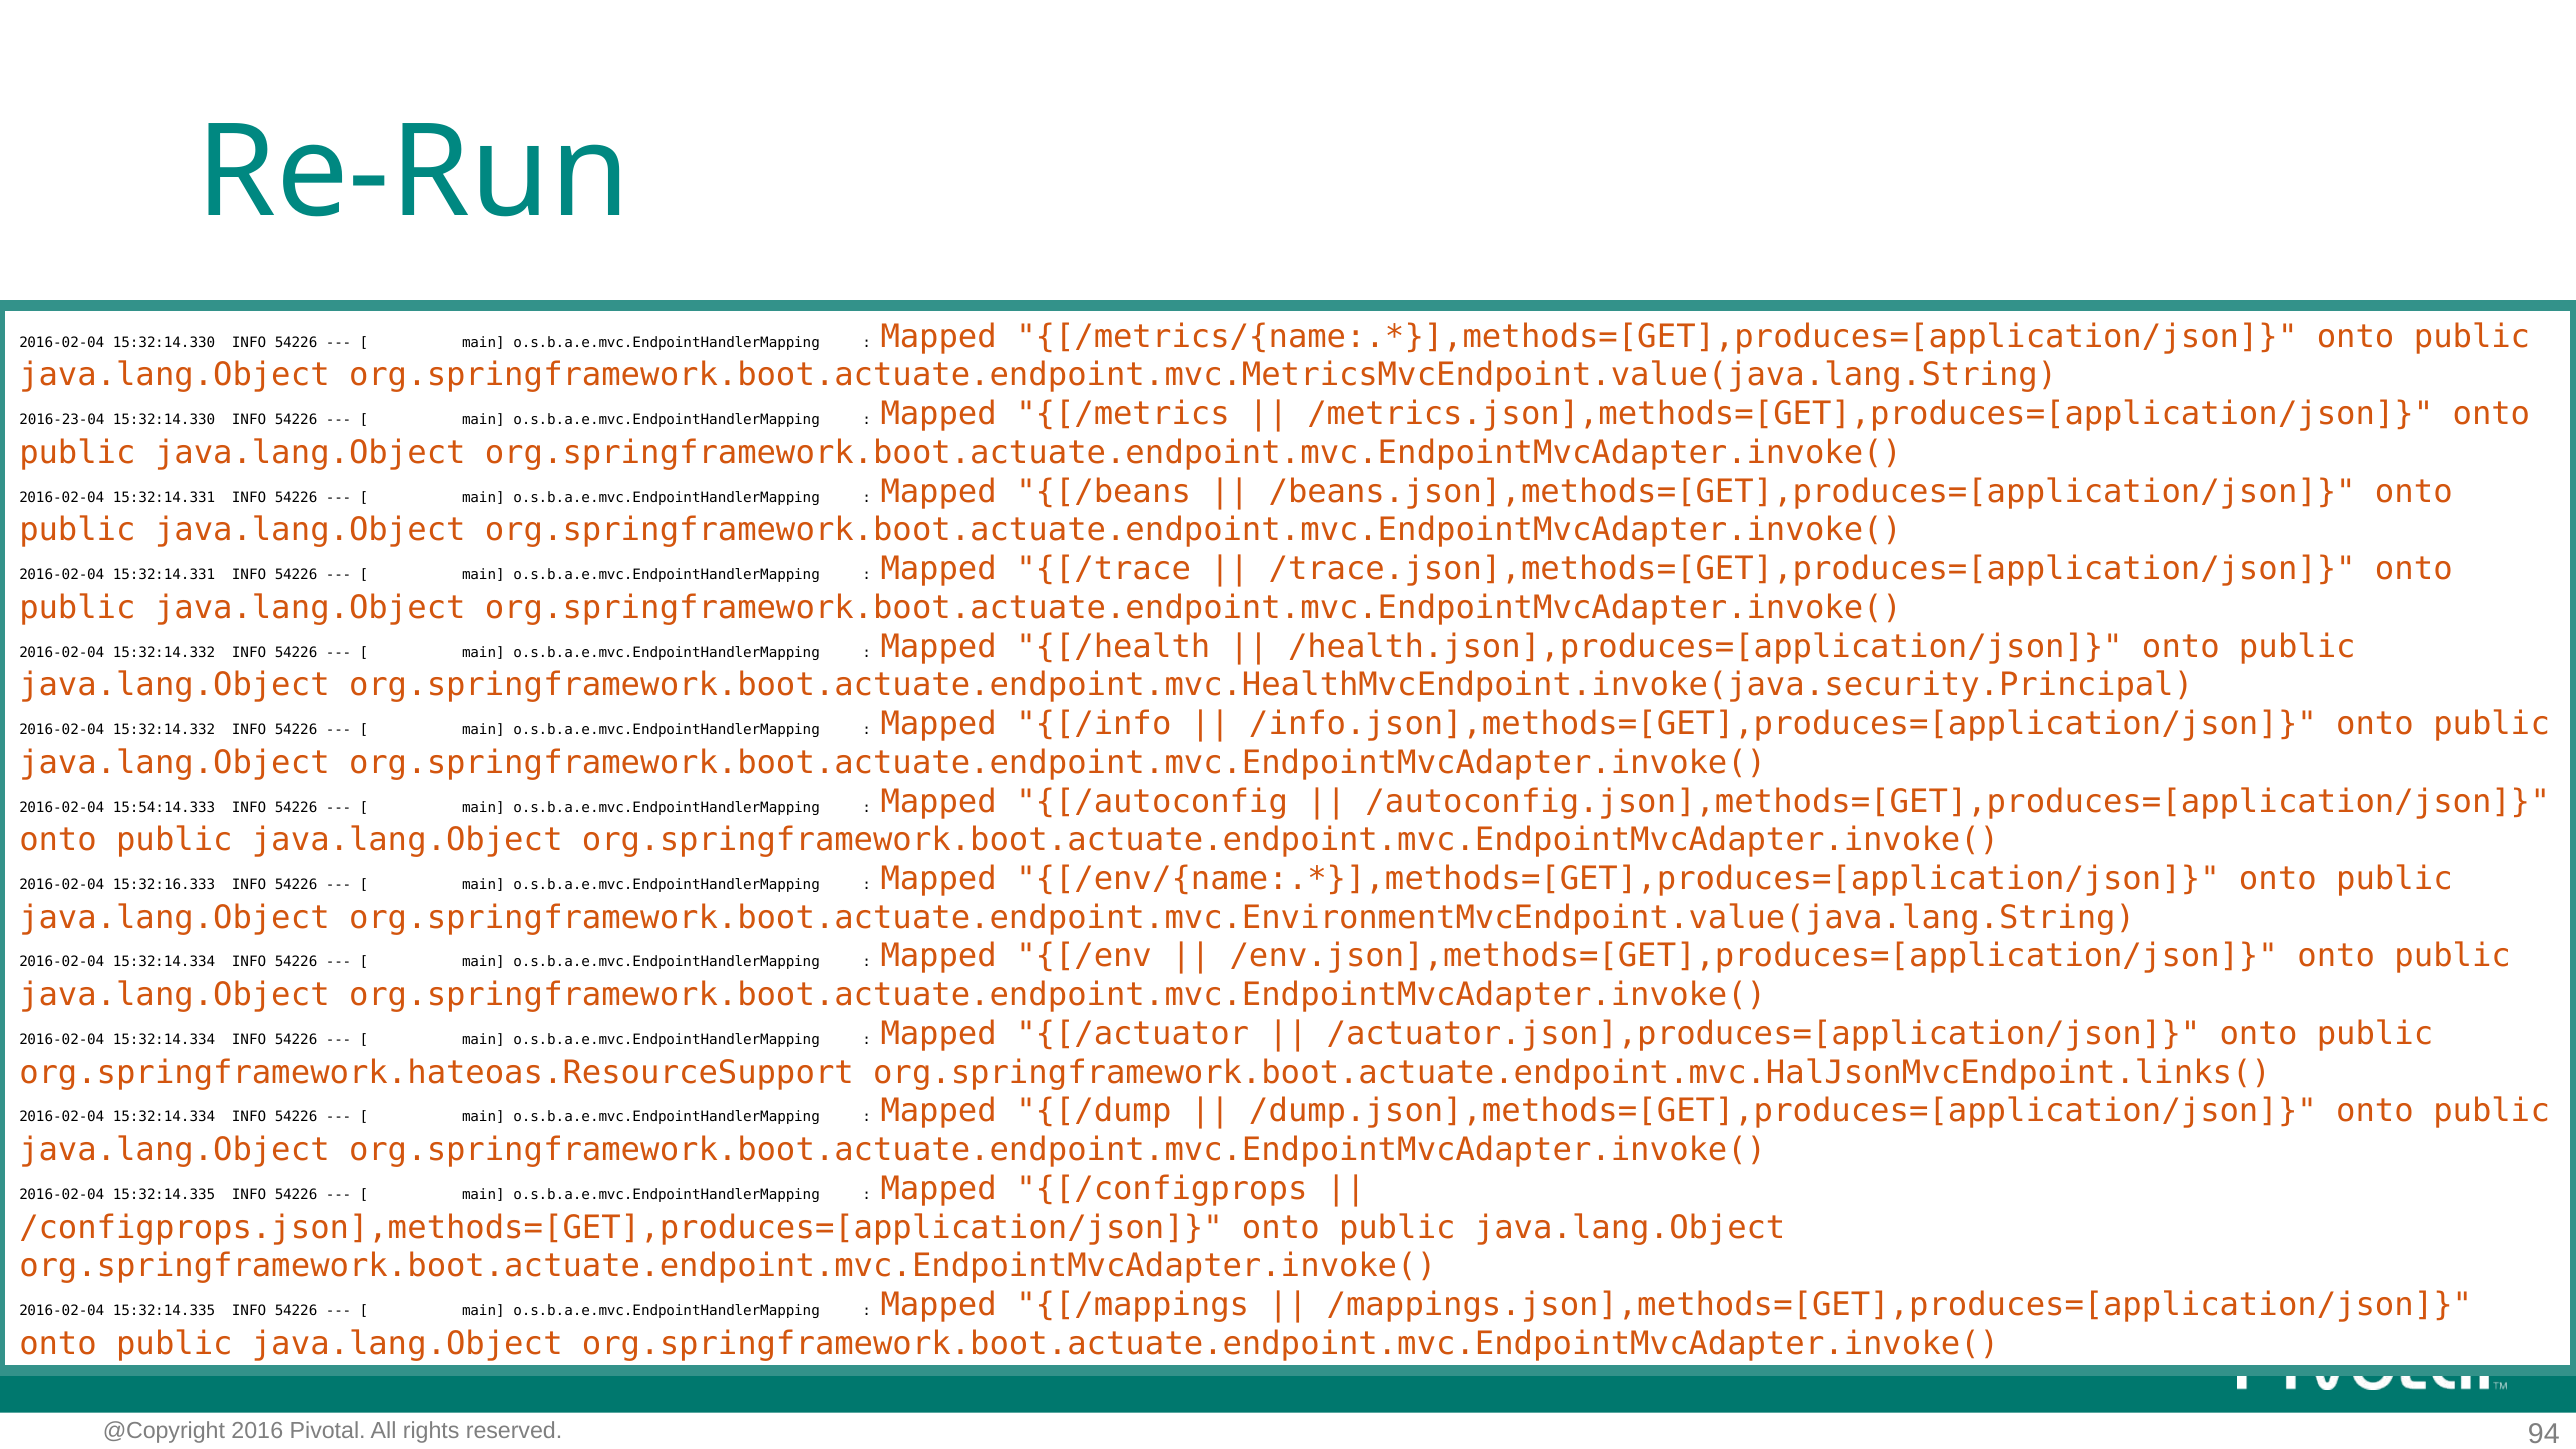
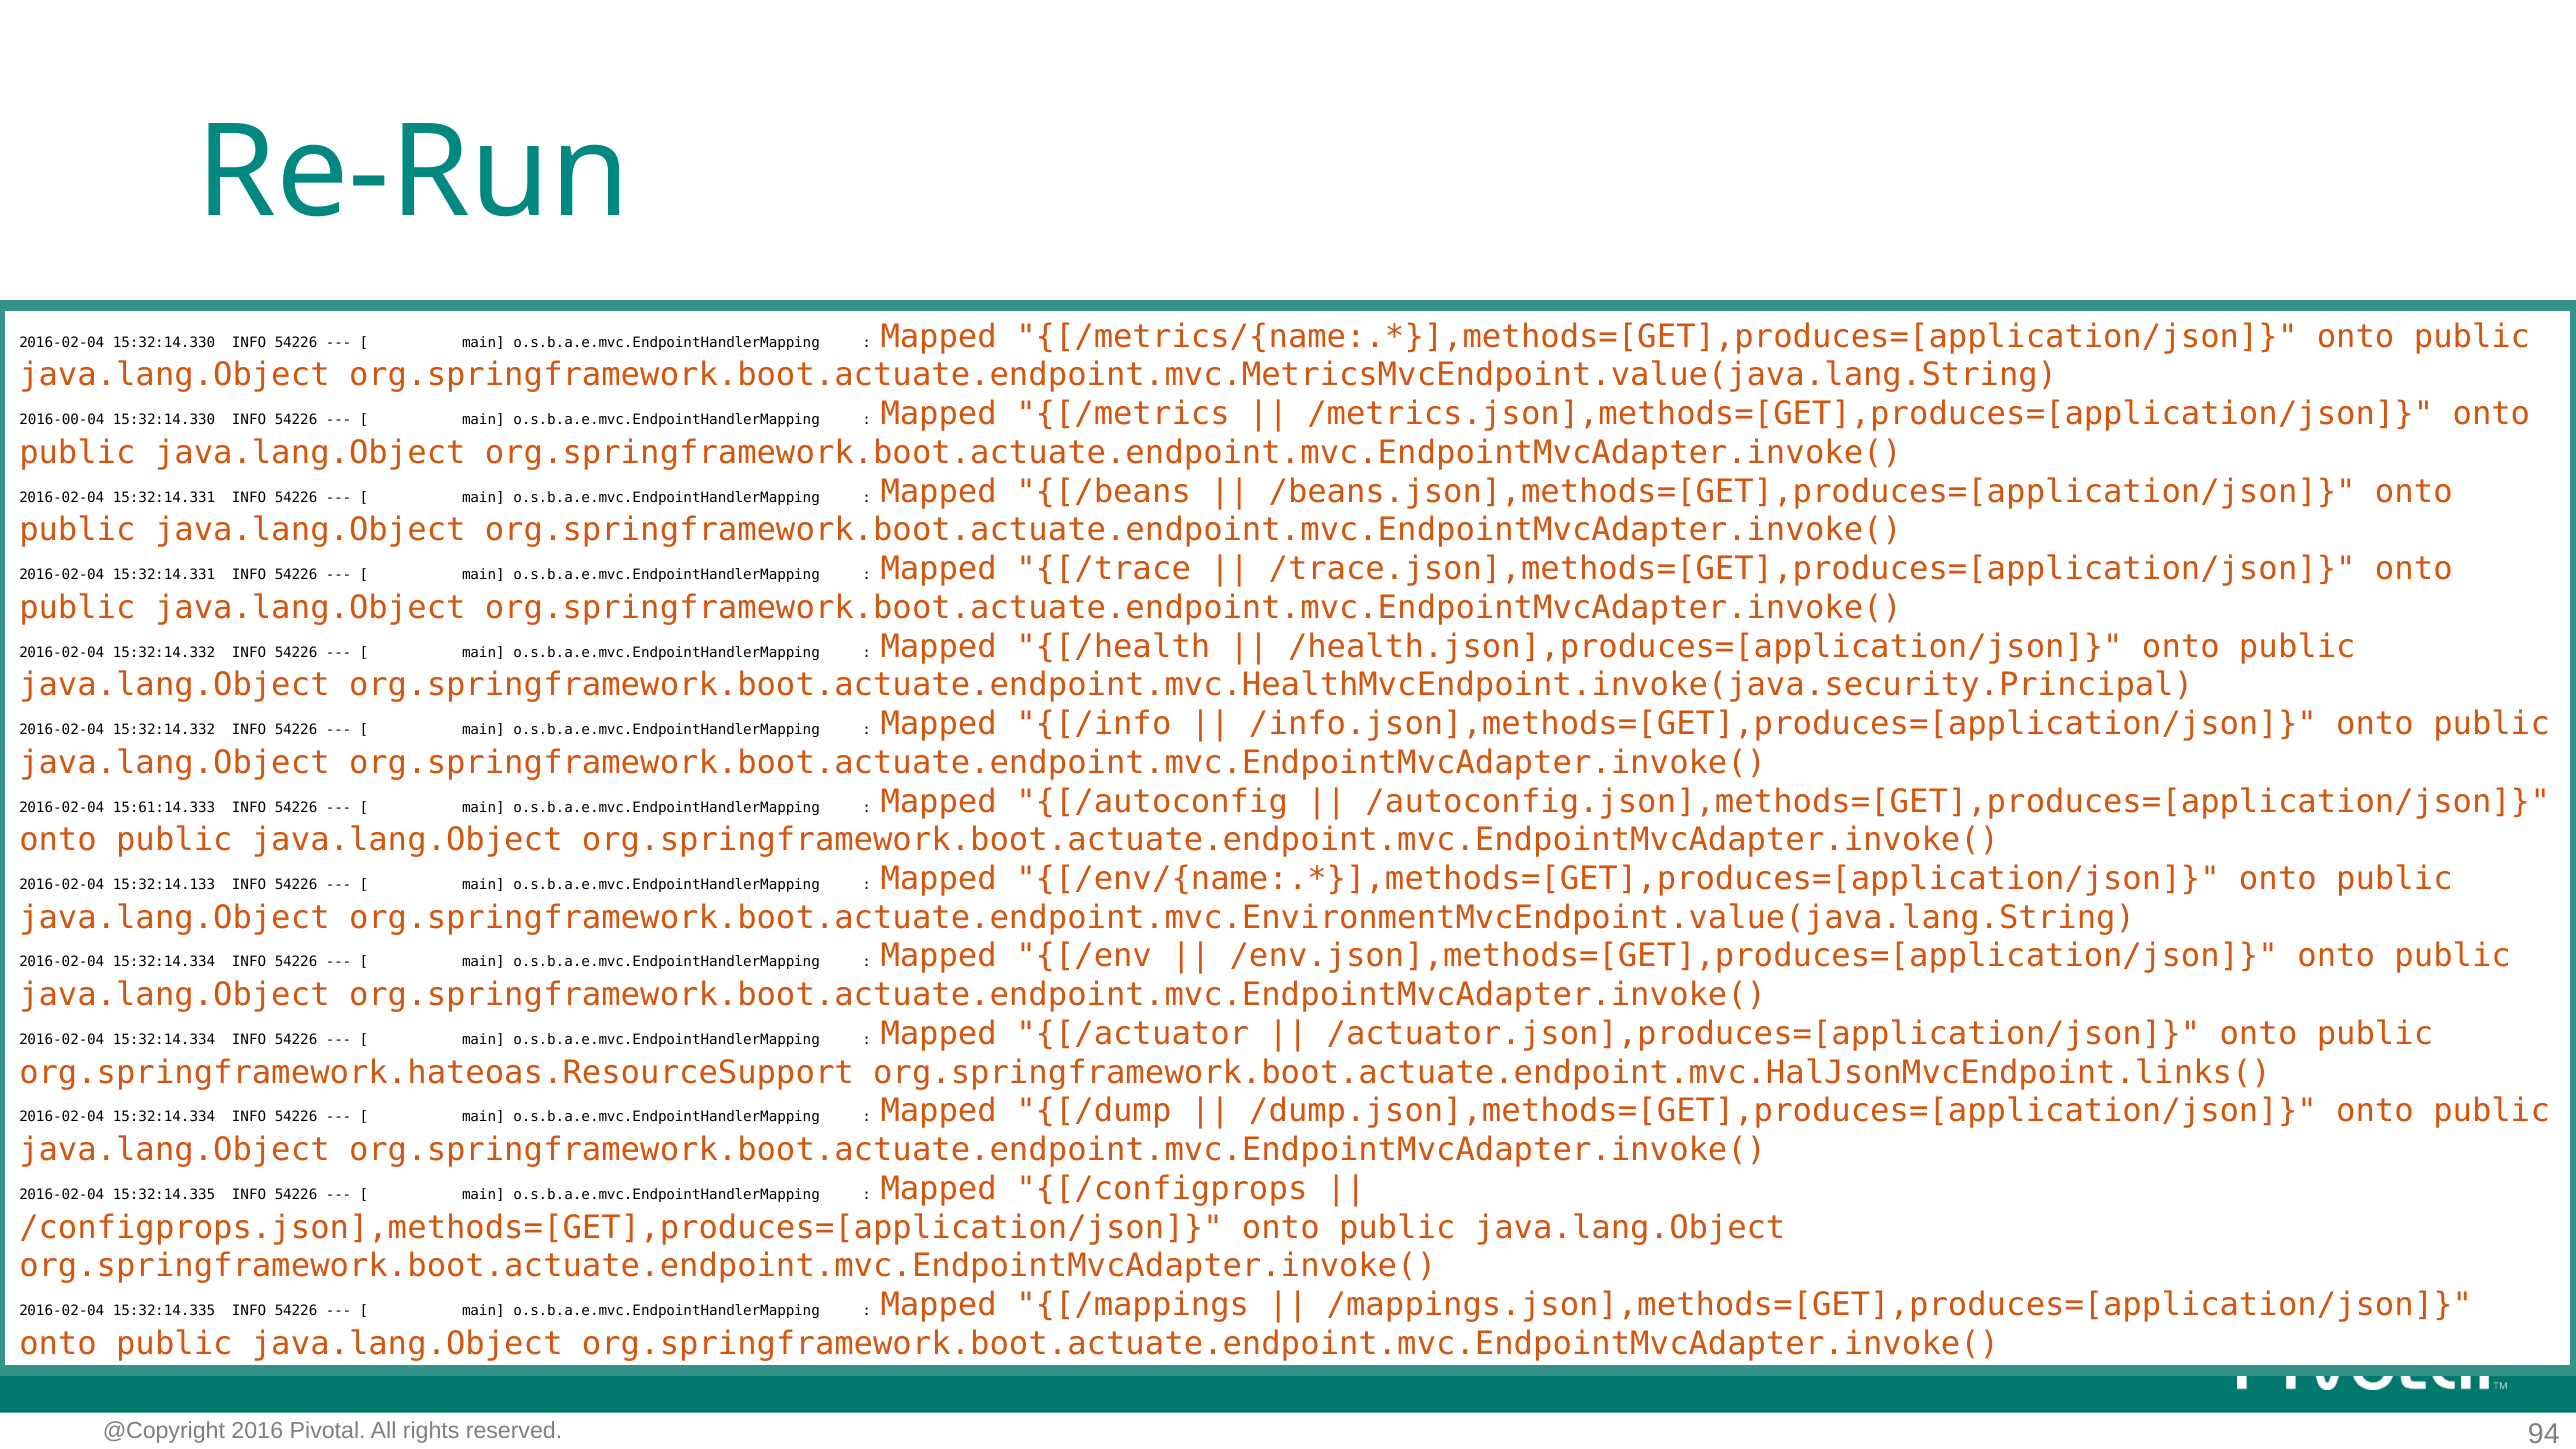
2016-23-04: 2016-23-04 -> 2016-00-04 (62, 420)
15:54:14.333: 15:54:14.333 -> 15:61:14.333 (164, 807)
15:32:16.333: 15:32:16.333 -> 15:32:14.133 (164, 885)
